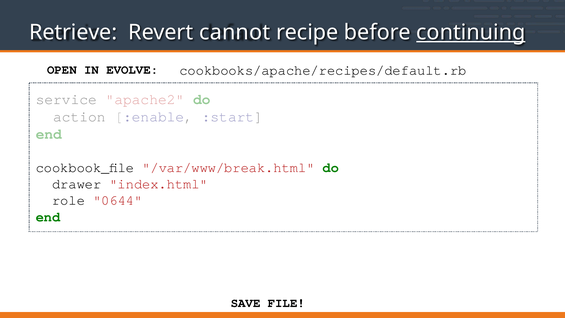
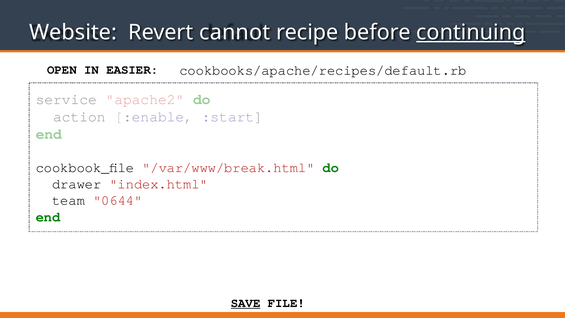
Retrieve: Retrieve -> Website (73, 32)
EVOLVE: EVOLVE -> EASIER (132, 70)
role: role -> team (69, 200)
SAVE underline: none -> present (246, 303)
